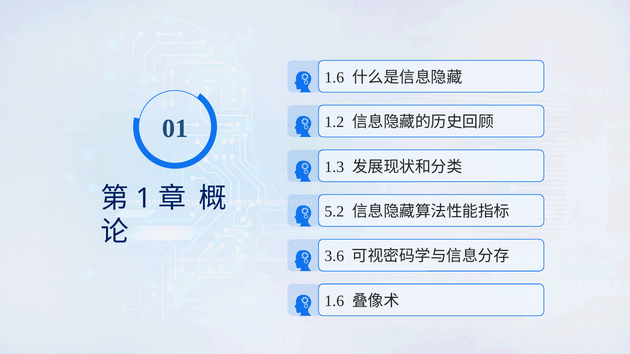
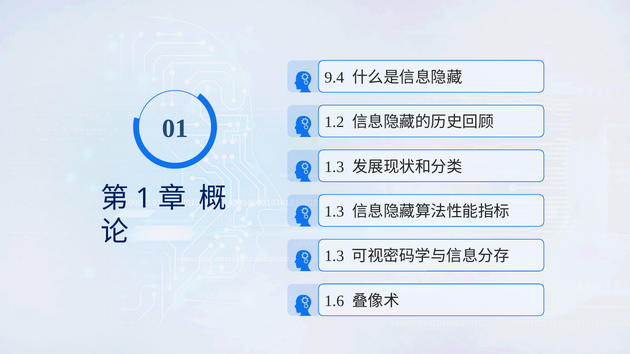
1.6: 1.6 -> 9.4 (334, 78)
5.2: 5.2 -> 1.3 (334, 212)
3.6: 3.6 -> 1.3 (334, 257)
